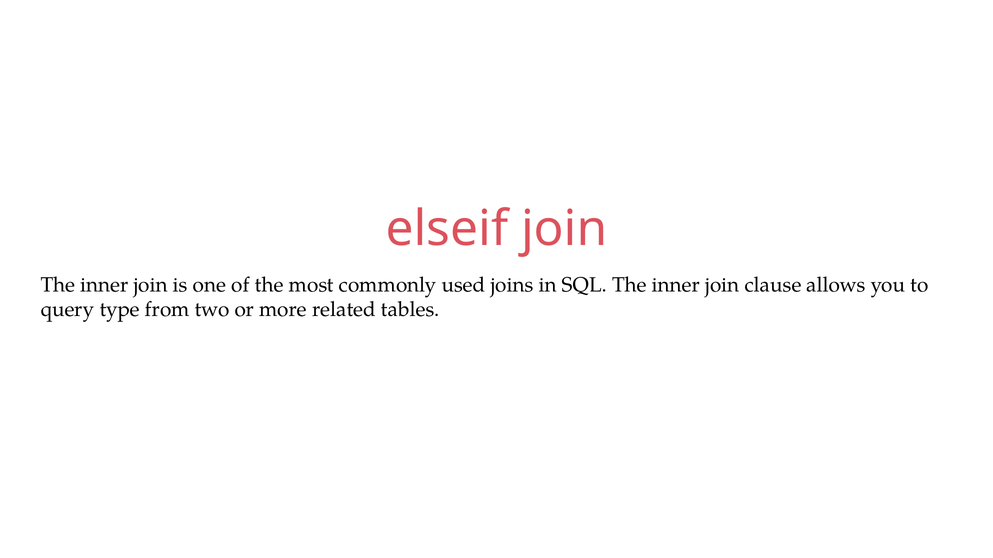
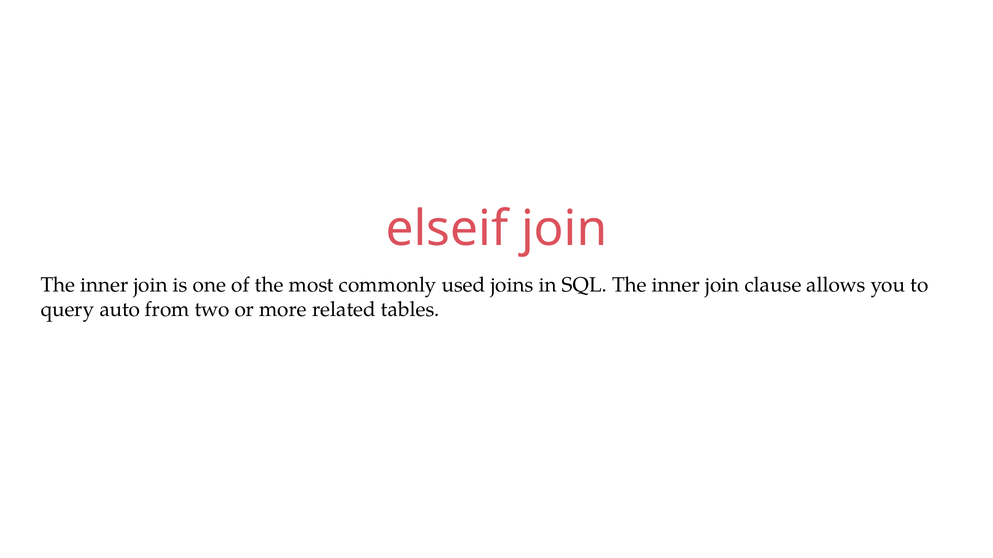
type: type -> auto (120, 310)
